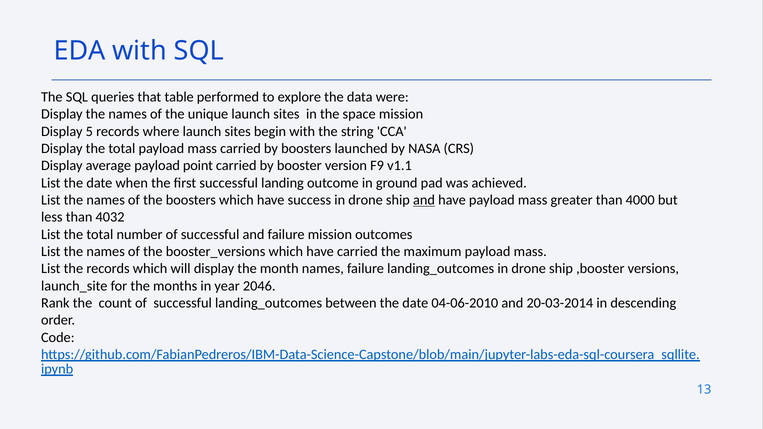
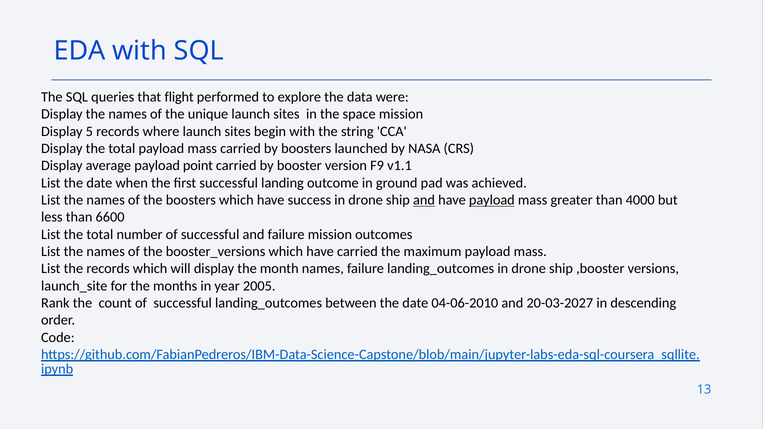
table: table -> flight (179, 97)
payload underline: none -> present (492, 200)
4032: 4032 -> 6600 (110, 217)
2046: 2046 -> 2005 (259, 286)
20-03-2014: 20-03-2014 -> 20-03-2027 (560, 303)
